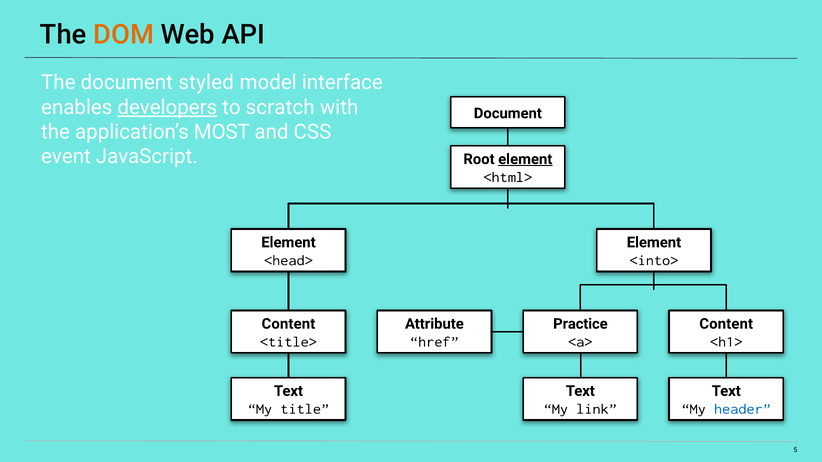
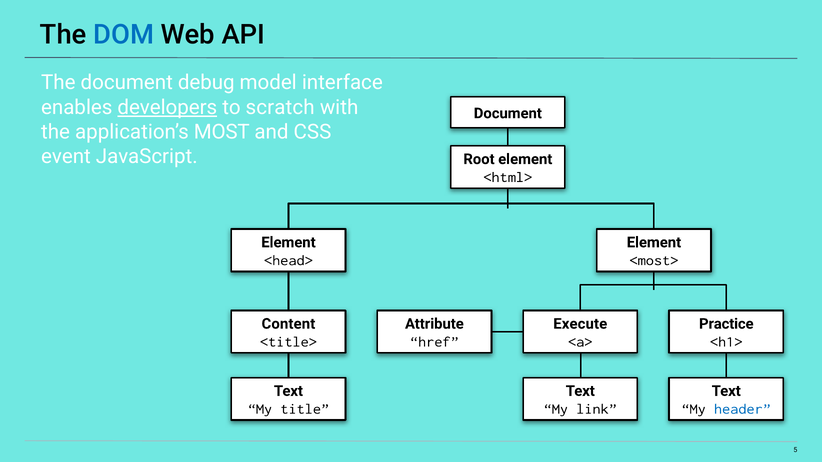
DOM colour: orange -> blue (124, 35)
styled: styled -> debug (206, 83)
element underline: present -> none (525, 159)
<into>: <into> -> <most> (654, 260)
Practice: Practice -> Execute (580, 324)
Content: Content -> Practice (726, 324)
